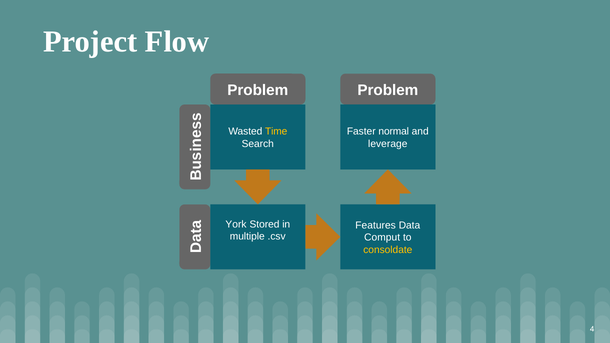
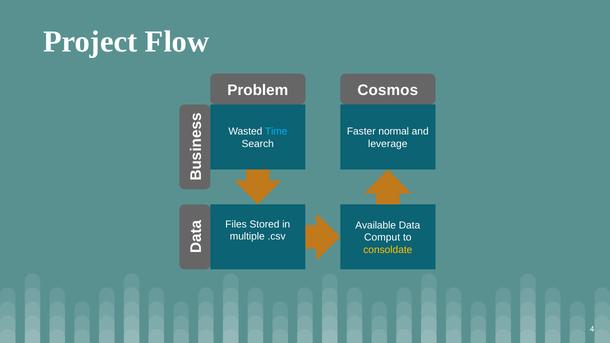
Problem: Problem -> Cosmos (388, 90)
Time colour: yellow -> light blue (276, 132)
York: York -> Files (236, 224)
Features: Features -> Available (376, 225)
